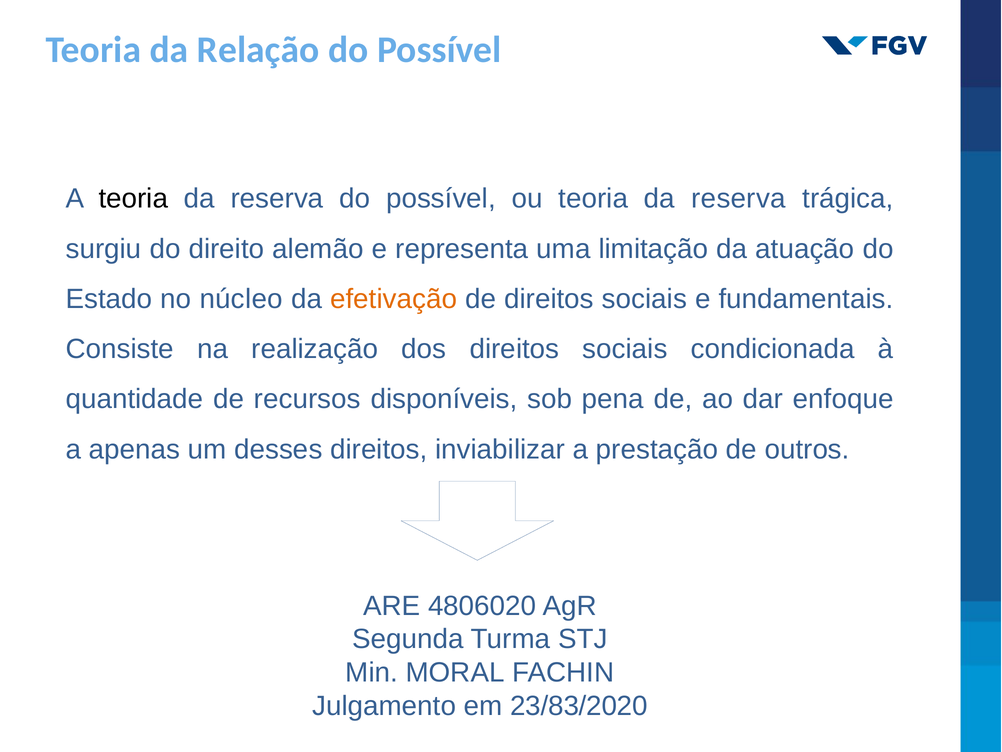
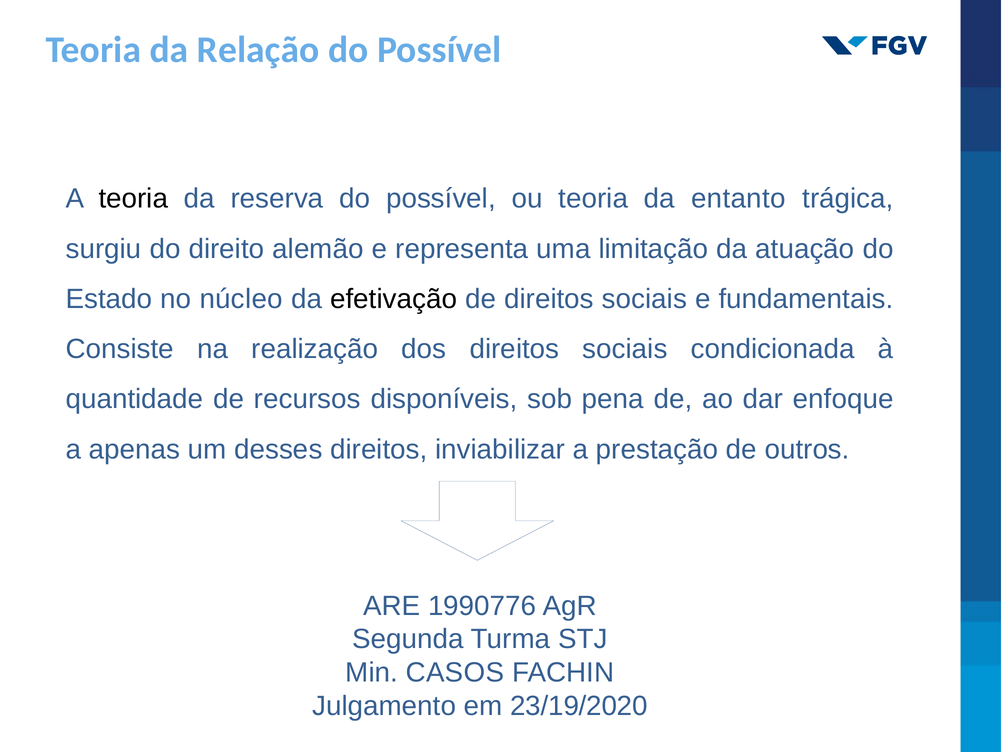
ou teoria da reserva: reserva -> entanto (738, 199)
efetivação colour: orange -> black (394, 299)
4806020: 4806020 -> 1990776 (482, 605)
MORAL: MORAL -> CASOS (455, 672)
23/83/2020: 23/83/2020 -> 23/19/2020 (579, 706)
